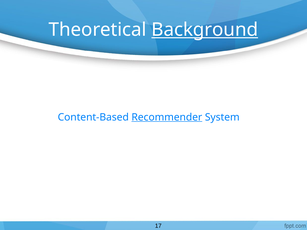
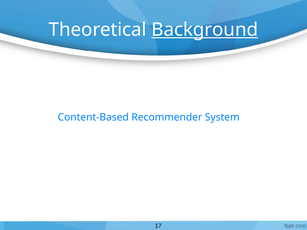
Recommender underline: present -> none (167, 117)
